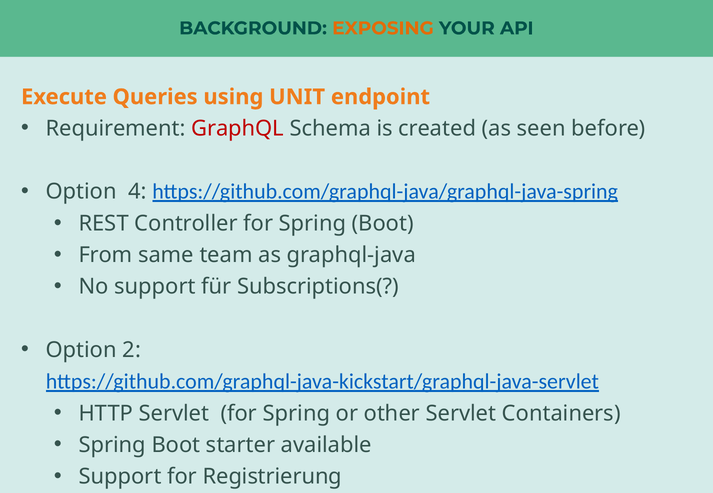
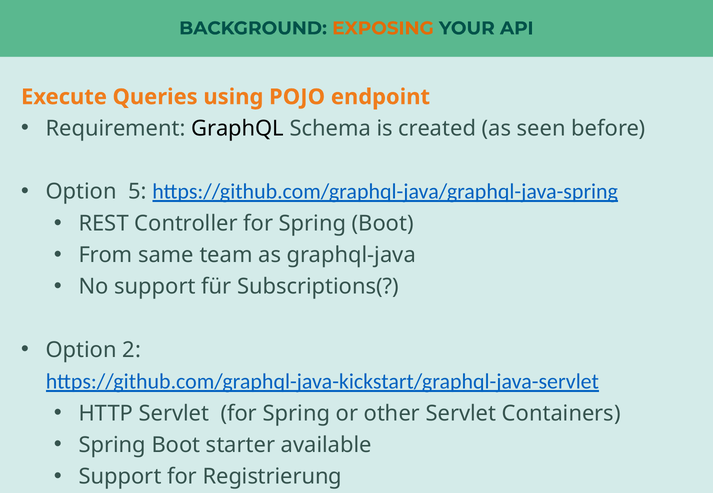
UNIT: UNIT -> POJO (297, 97)
GraphQL colour: red -> black (238, 129)
4: 4 -> 5 (137, 192)
